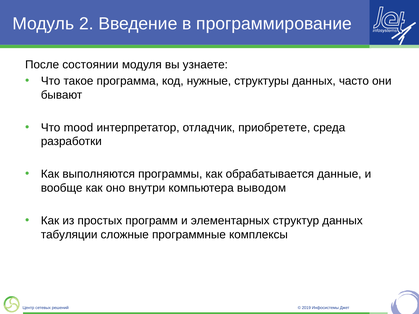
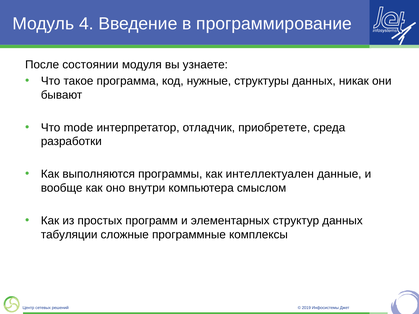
2: 2 -> 4 (86, 24)
часто: часто -> никак (354, 81)
mood: mood -> mode (78, 128)
обрабатывается: обрабатывается -> интеллектуален (270, 174)
выводом: выводом -> смыслом (262, 188)
